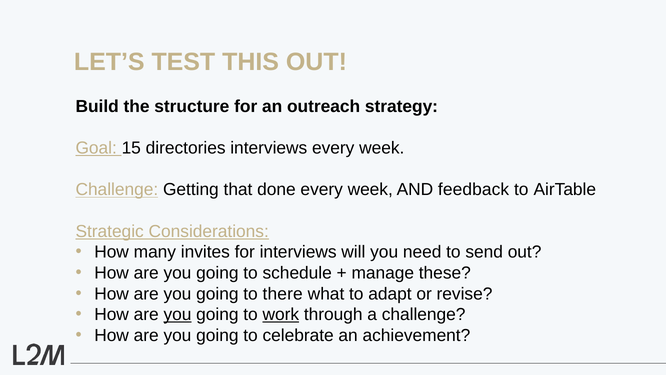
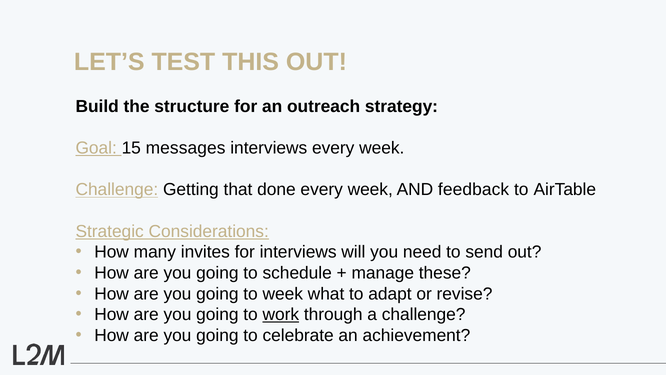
directories: directories -> messages (186, 148)
to there: there -> week (283, 293)
you underline: present -> none (177, 314)
